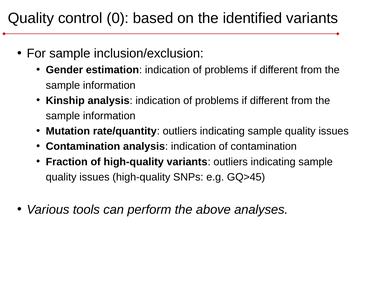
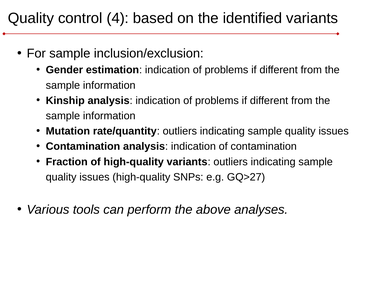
0: 0 -> 4 (118, 18)
GQ>45: GQ>45 -> GQ>27 (246, 177)
